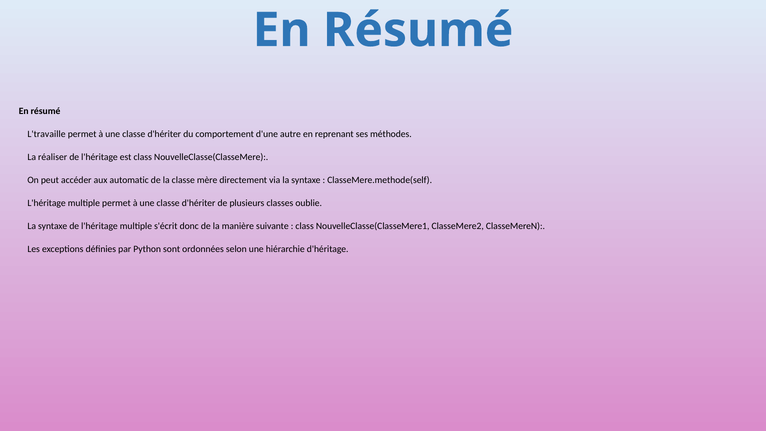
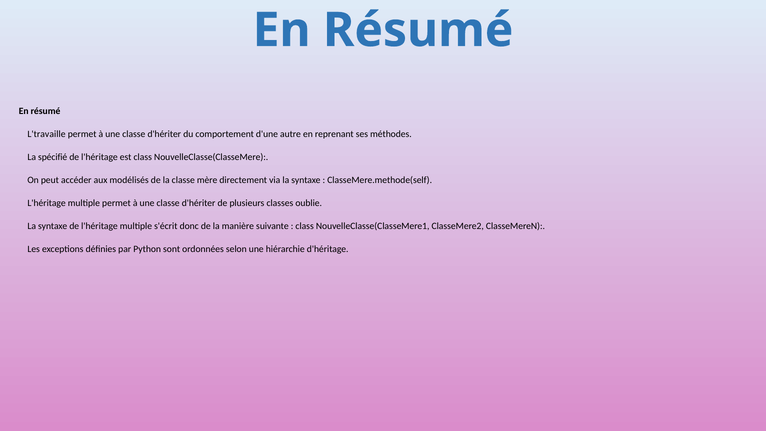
réaliser: réaliser -> spécifié (53, 157)
automatic: automatic -> modélisés (129, 180)
